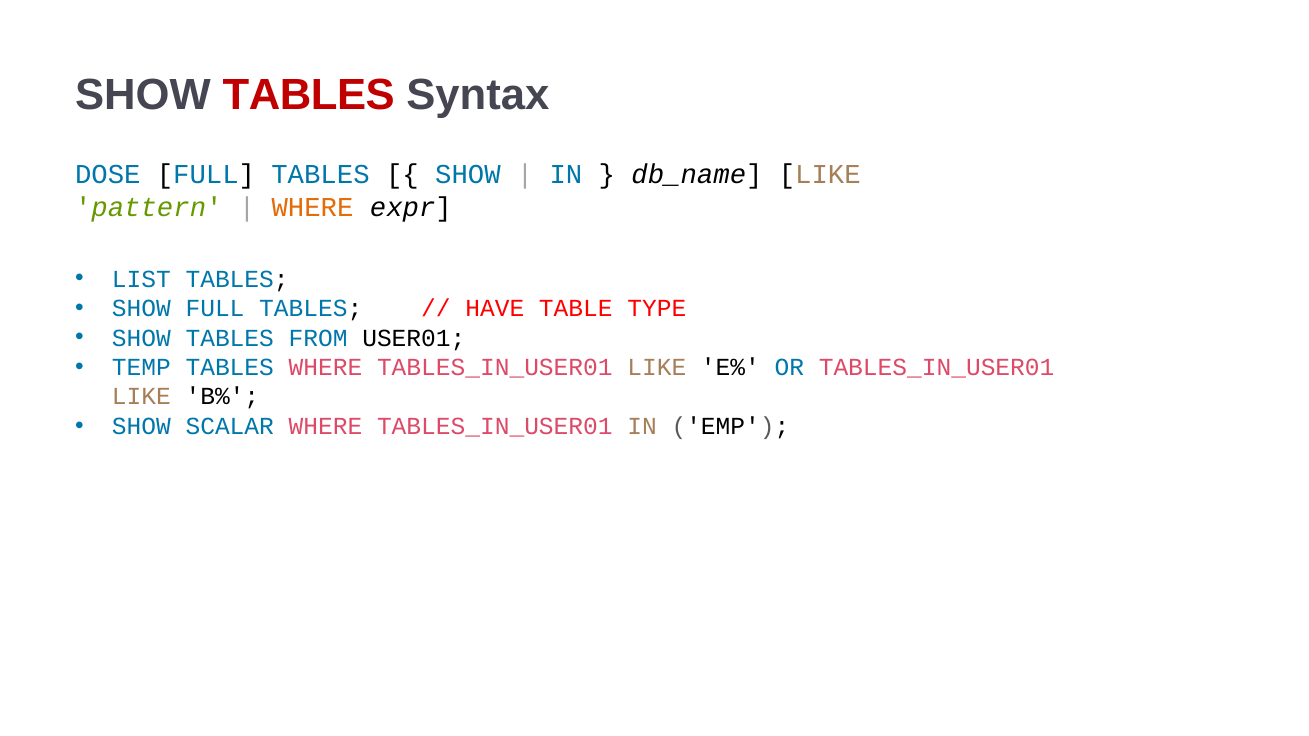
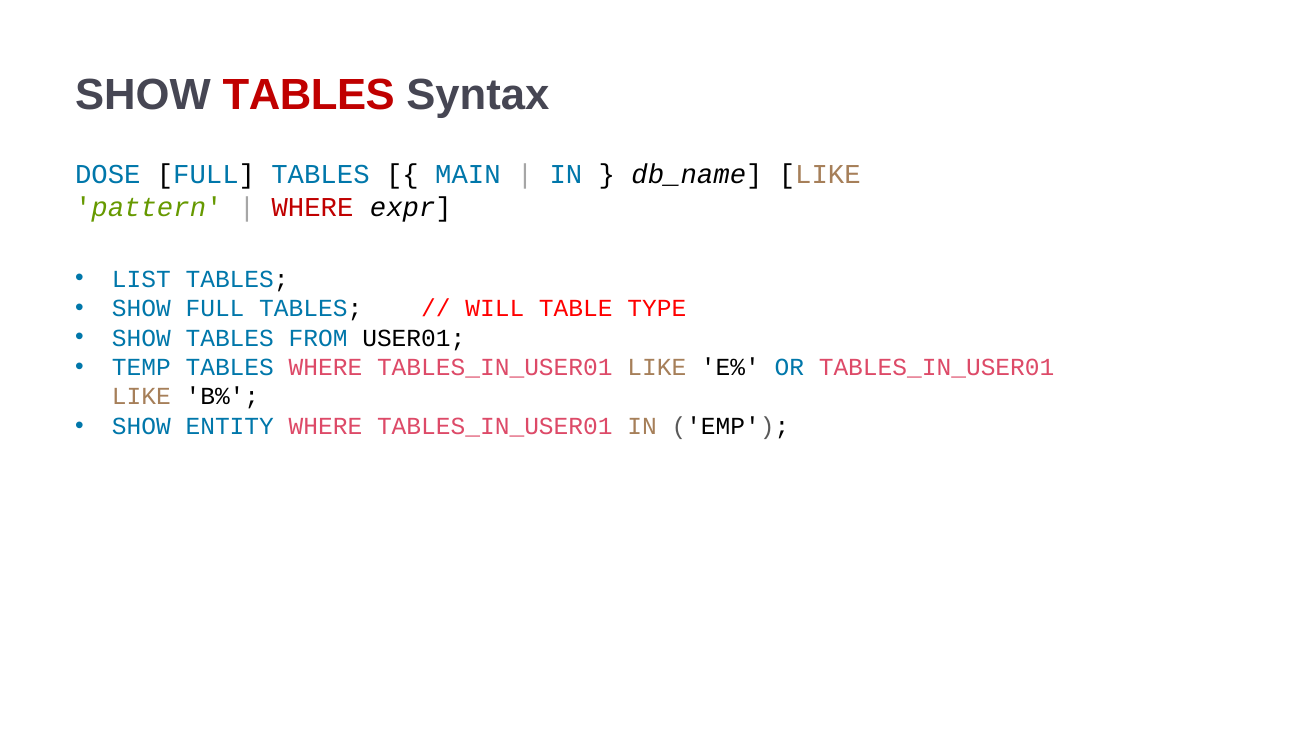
SHOW: SHOW -> MAIN (468, 175)
WHERE colour: orange -> red (312, 207)
HAVE: HAVE -> WILL (495, 309)
SCALAR: SCALAR -> ENTITY (230, 426)
